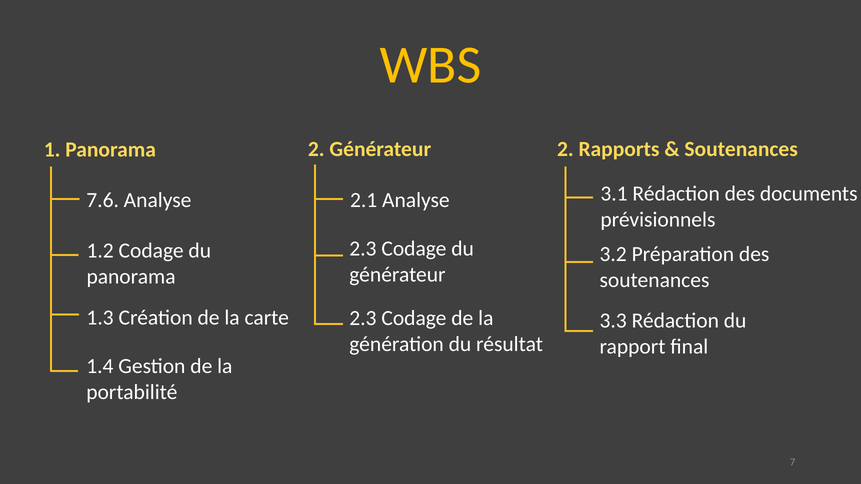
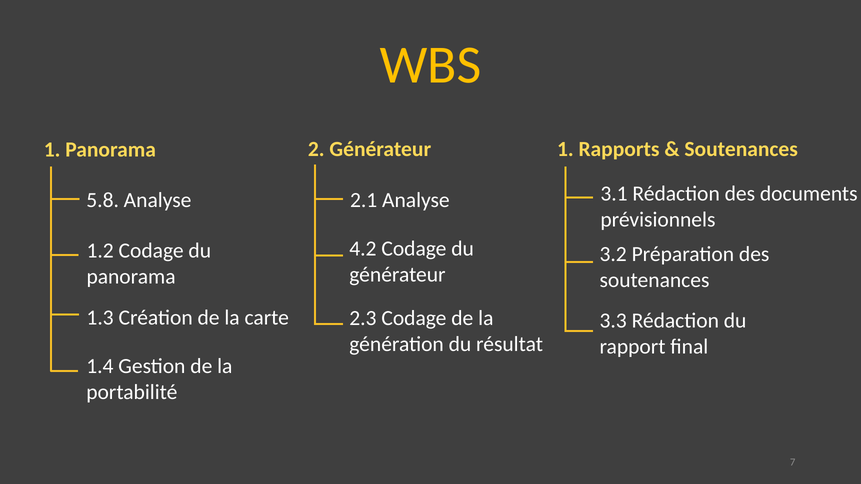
Générateur 2: 2 -> 1 (565, 149)
7.6: 7.6 -> 5.8 (103, 200)
2.3: 2.3 -> 4.2 (363, 249)
